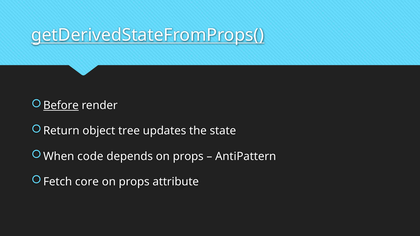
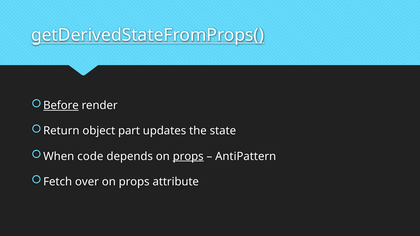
tree: tree -> part (129, 131)
props underline: none -> present (188, 156)
core: core -> over (87, 182)
